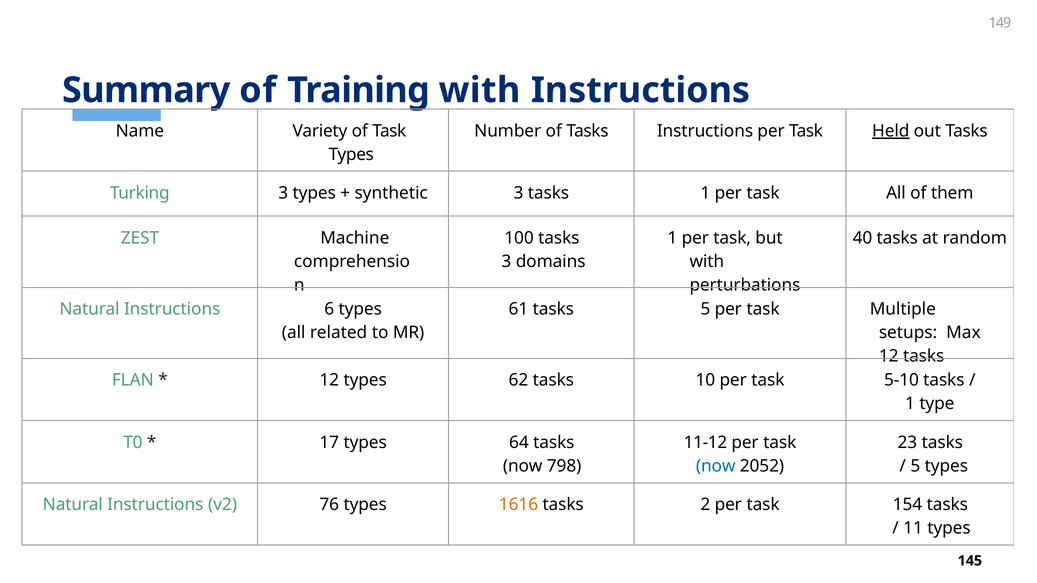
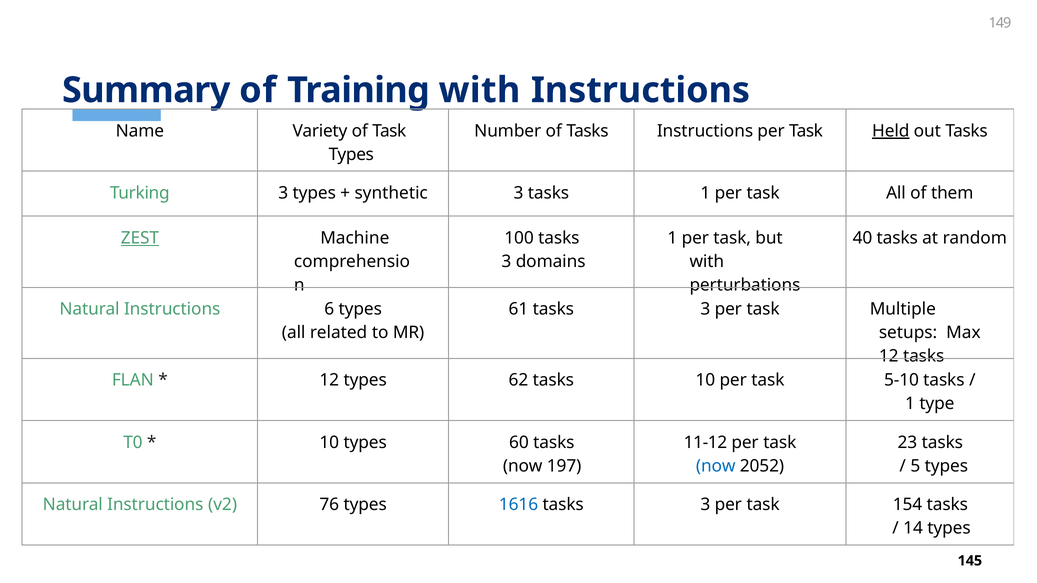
ZEST underline: none -> present (140, 238)
61 tasks 5: 5 -> 3 (705, 309)
17: 17 -> 10 (329, 443)
64: 64 -> 60 (519, 443)
798: 798 -> 197 (564, 466)
1616 colour: orange -> blue (518, 505)
2: 2 -> 3 (705, 505)
11: 11 -> 14 (913, 528)
